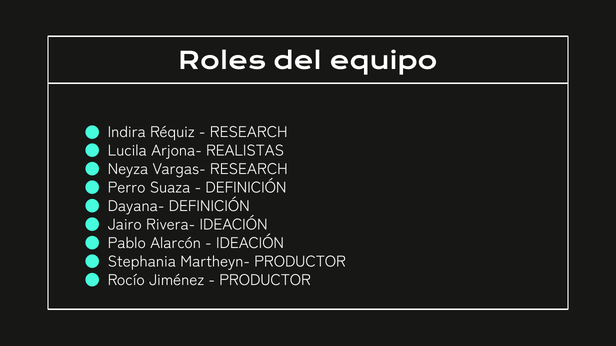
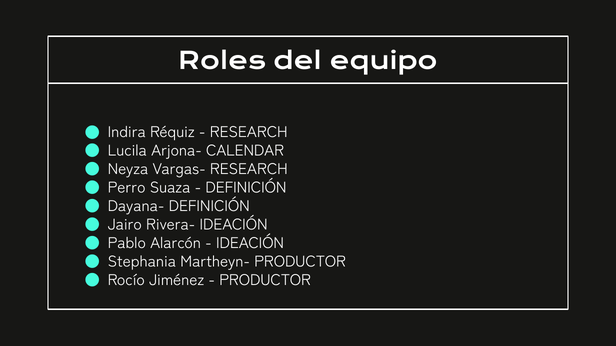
REALISTAS: REALISTAS -> CALENDAR (245, 151)
